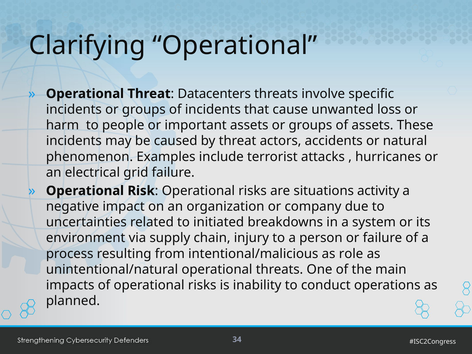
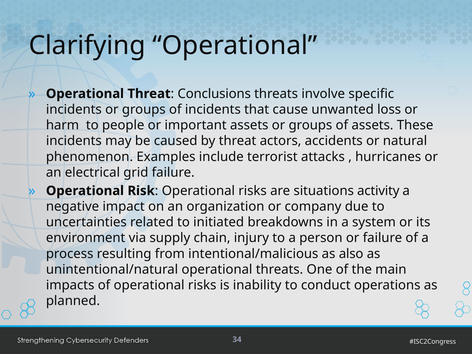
Datacenters: Datacenters -> Conclusions (214, 94)
role: role -> also (351, 254)
